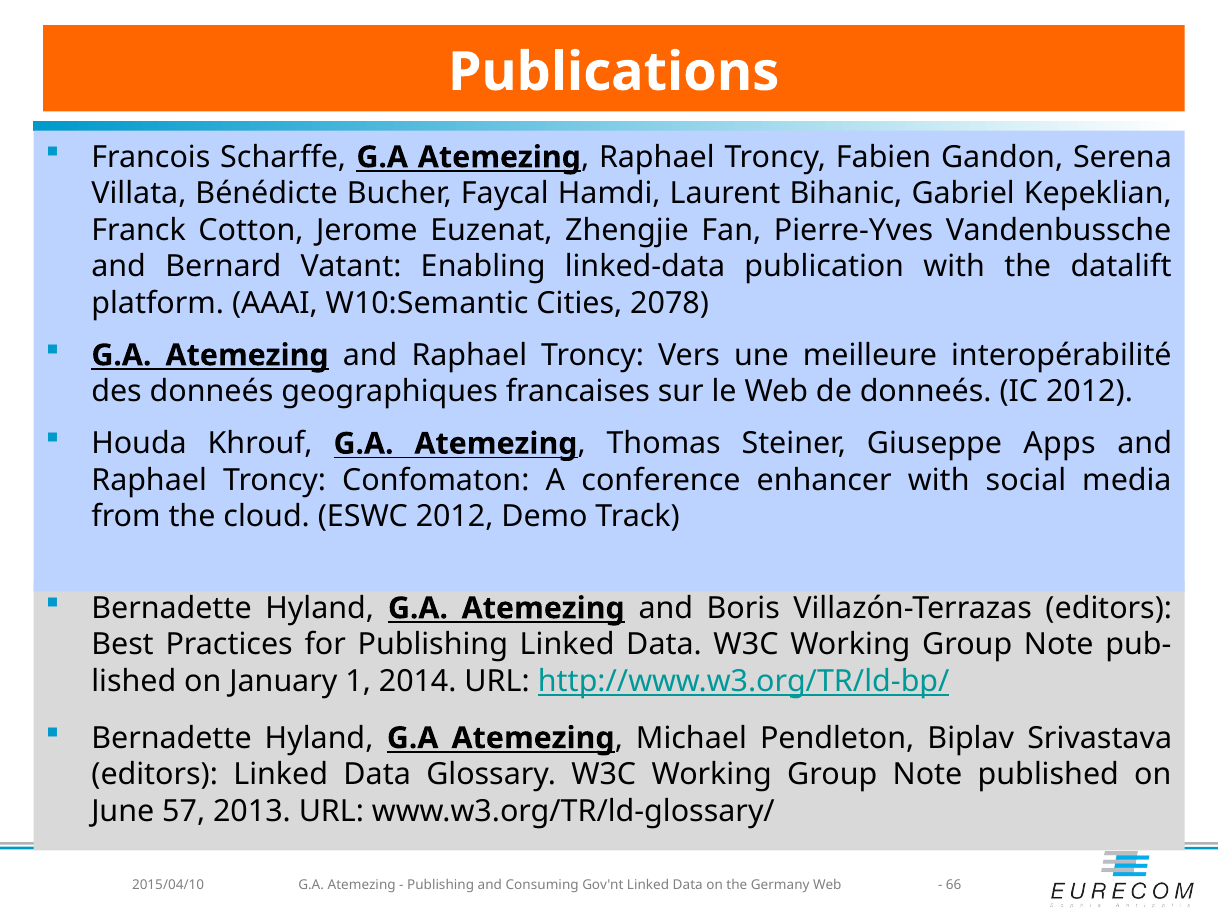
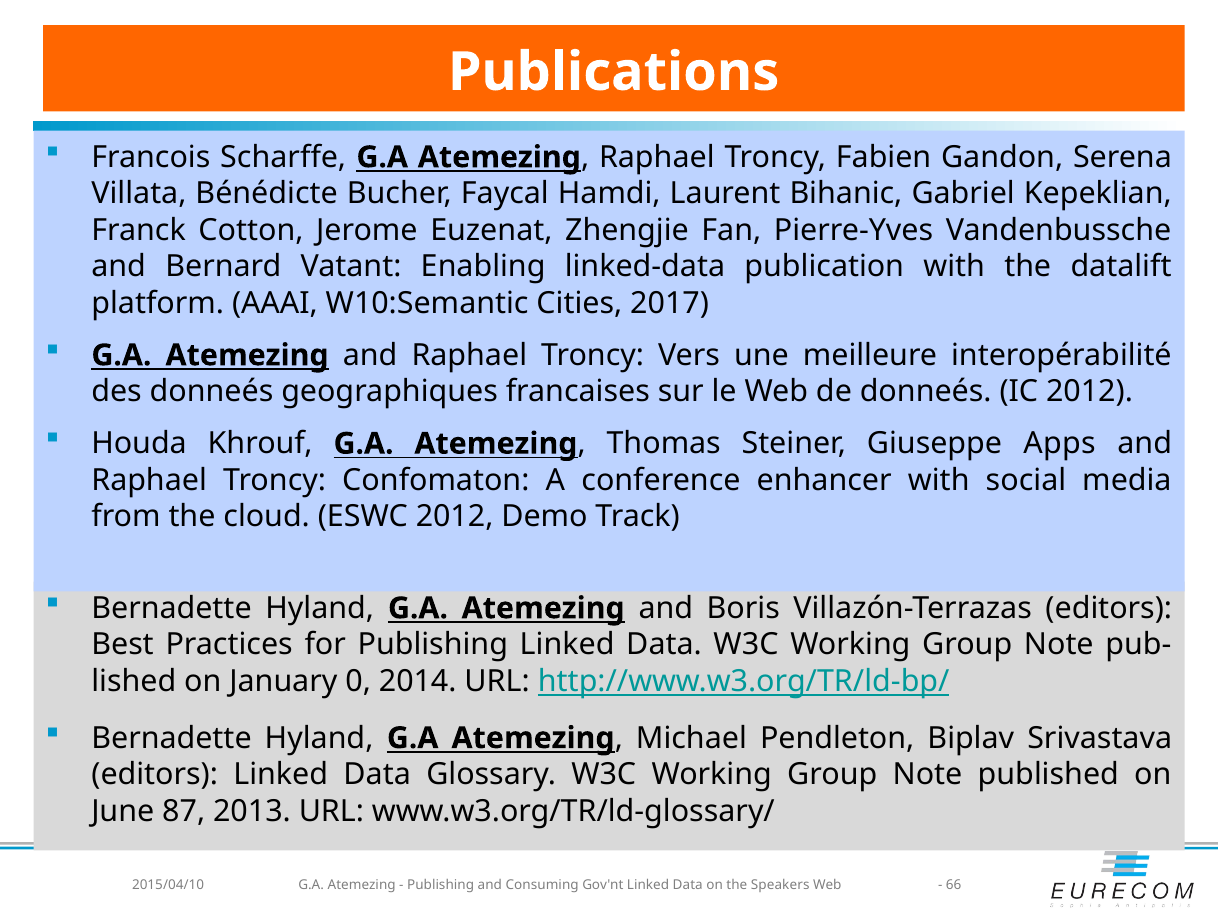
2078: 2078 -> 2017 (670, 303)
1: 1 -> 0 (358, 681)
57: 57 -> 87 (184, 811)
Germany: Germany -> Speakers (780, 884)
